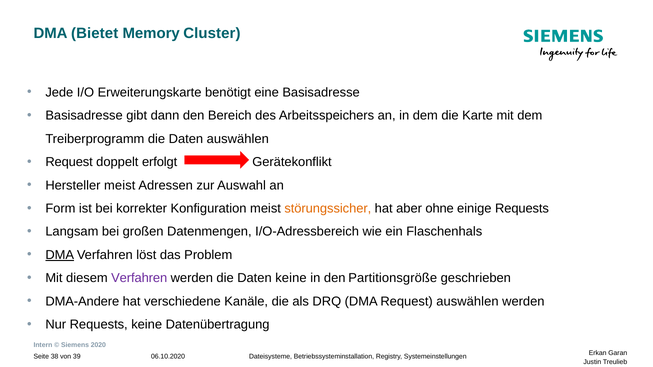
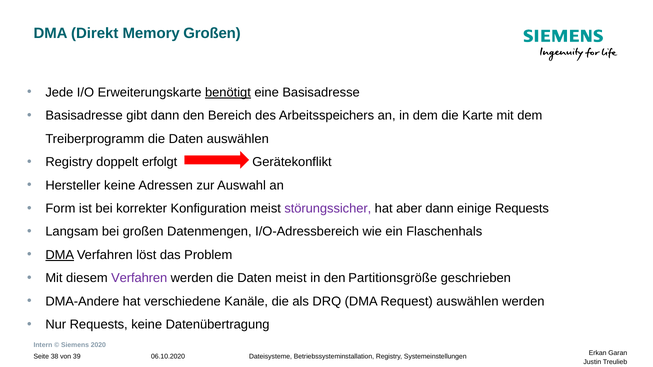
Bietet: Bietet -> Direkt (95, 33)
Memory Cluster: Cluster -> Großen (212, 33)
benötigt underline: none -> present (228, 92)
Request: Request -> Registry (69, 162)
Hersteller meist: meist -> keine (120, 185)
störungssicher colour: orange -> purple (328, 209)
aber ohne: ohne -> dann (440, 209)
Daten keine: keine -> meist (291, 278)
